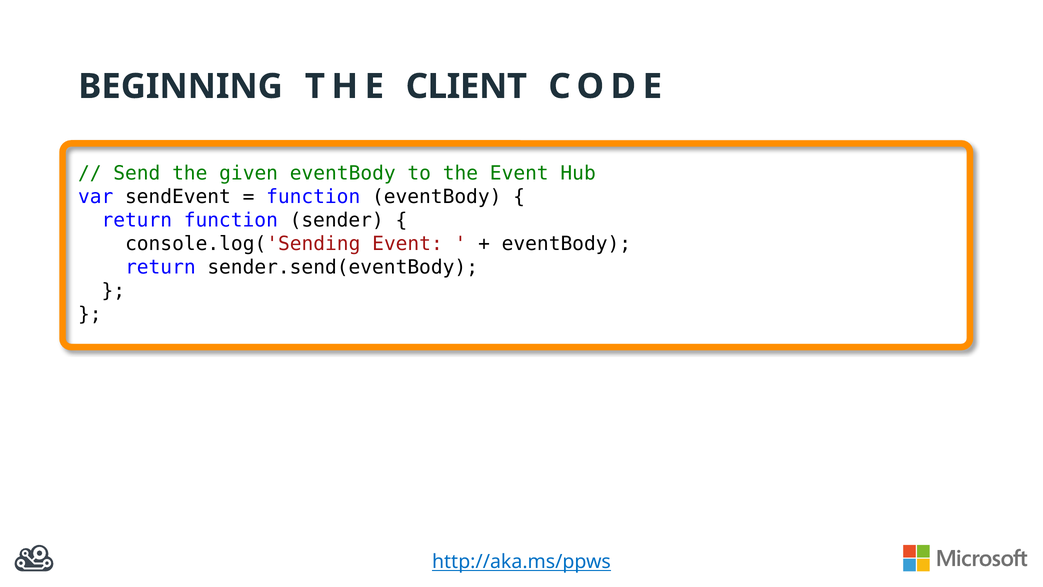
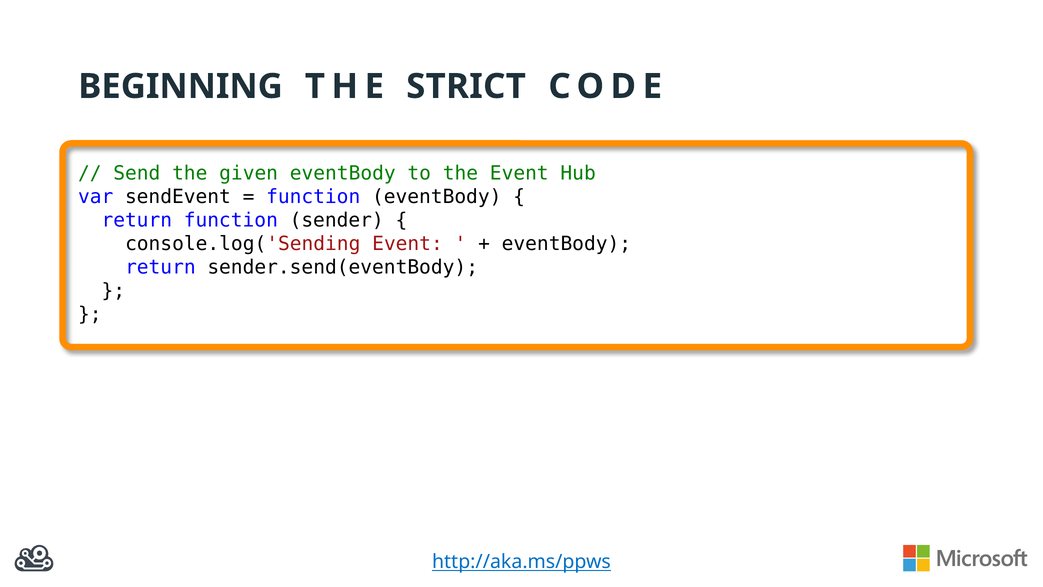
CLIENT: CLIENT -> STRICT (466, 86)
